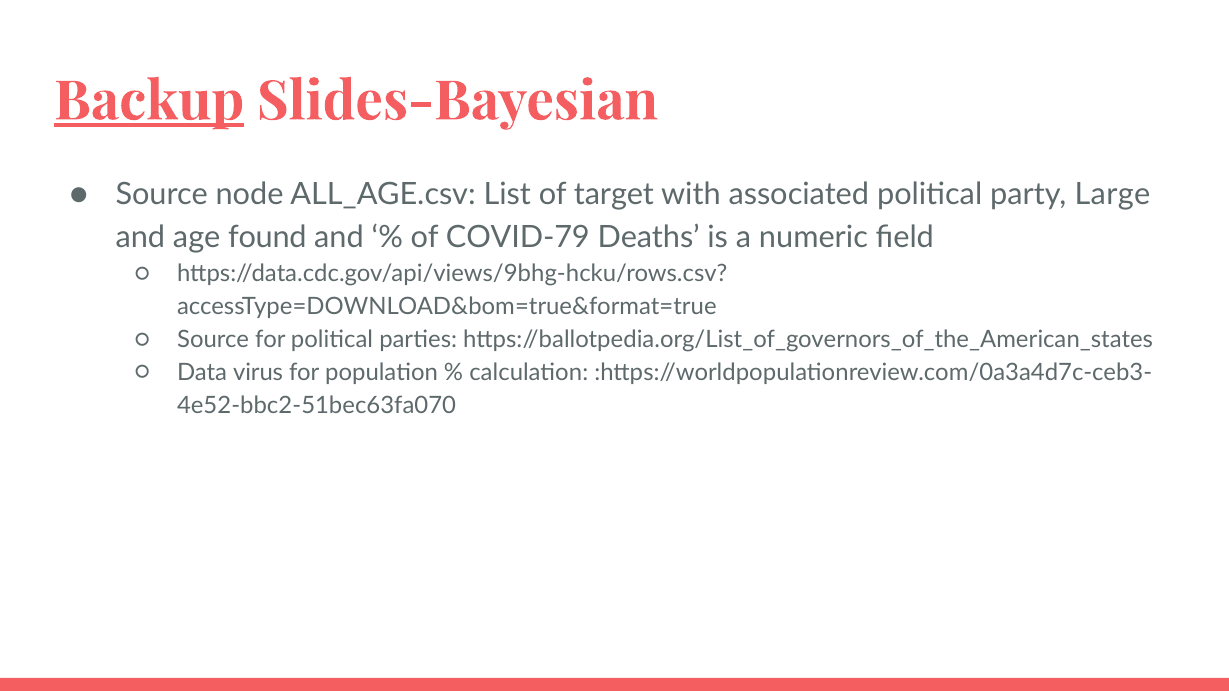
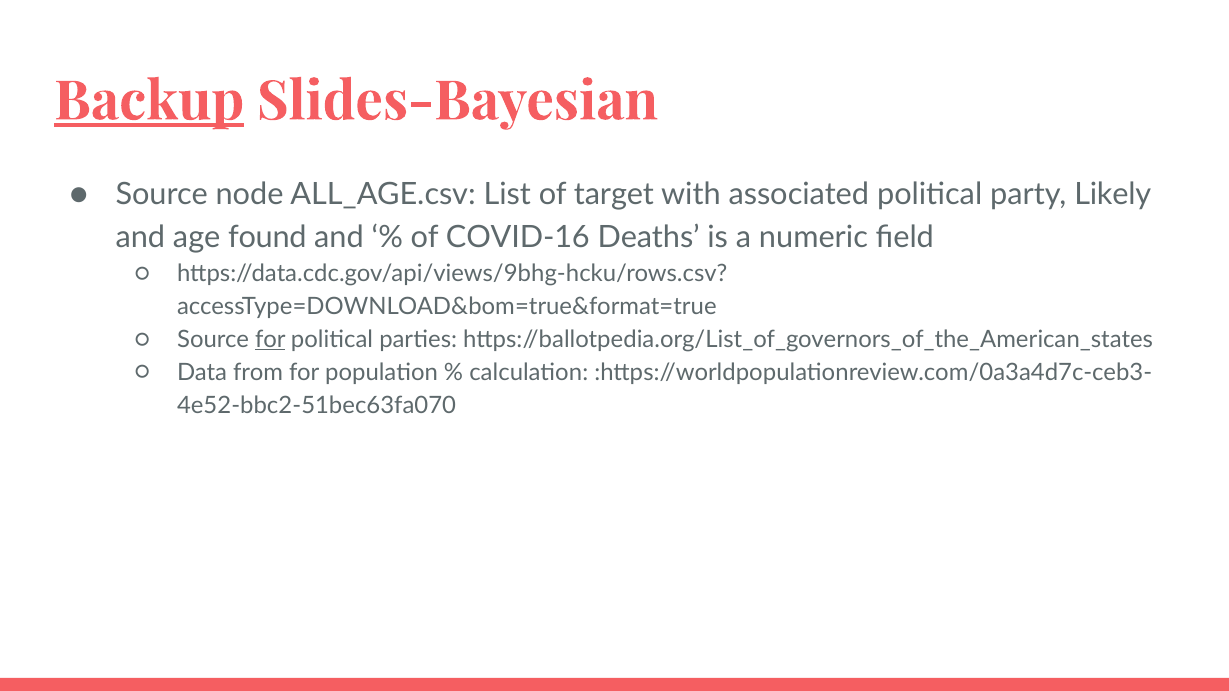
Large: Large -> Likely (1113, 195)
COVID-79: COVID-79 -> COVID-16 (518, 237)
for underline: none -> present (270, 340)
virus: virus -> from (258, 373)
